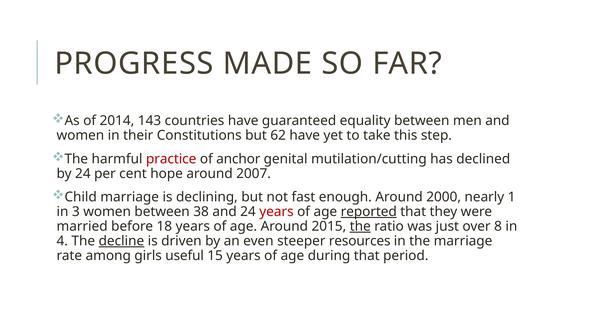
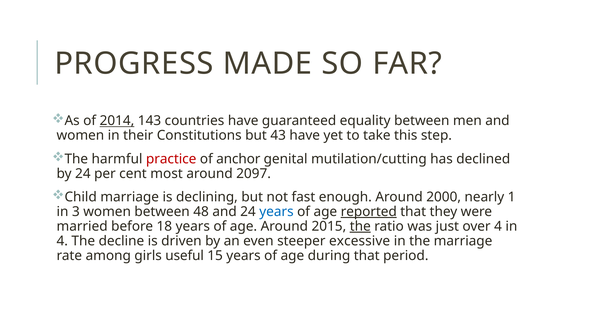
2014 underline: none -> present (117, 121)
62: 62 -> 43 (278, 136)
hope: hope -> most (167, 174)
2007: 2007 -> 2097 (254, 174)
38: 38 -> 48 (201, 212)
years colour: red -> blue (276, 212)
over 8: 8 -> 4 (498, 226)
decline underline: present -> none (121, 241)
resources: resources -> excessive (360, 241)
